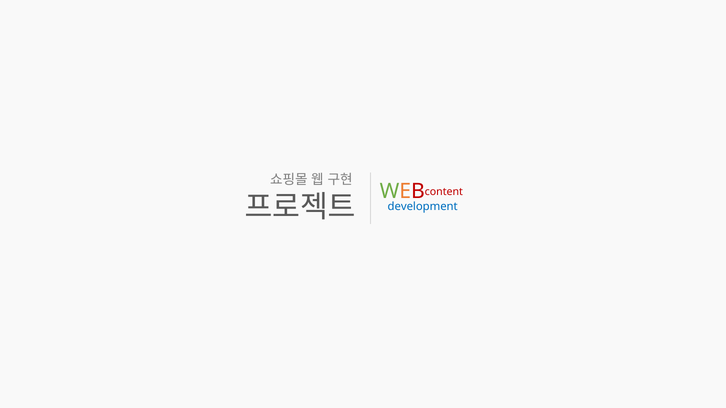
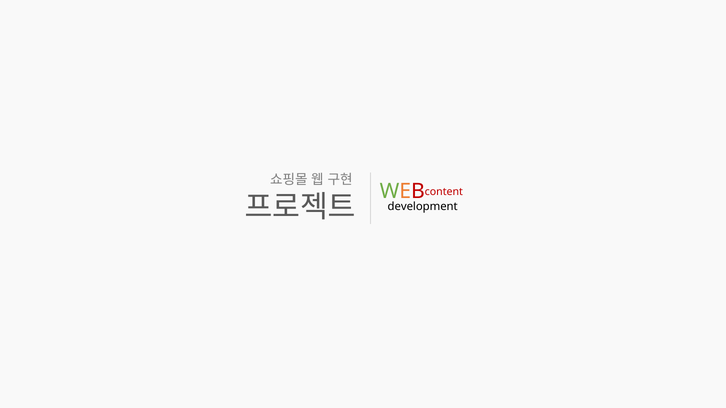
development colour: blue -> black (423, 207)
